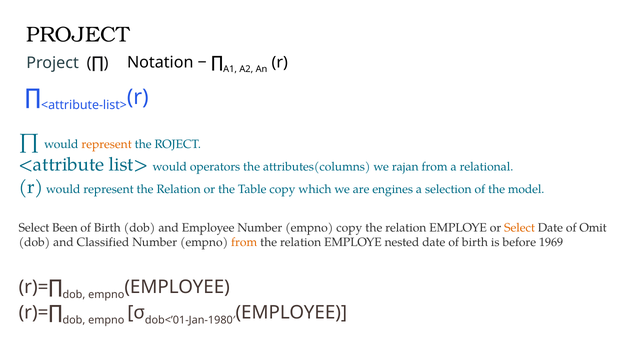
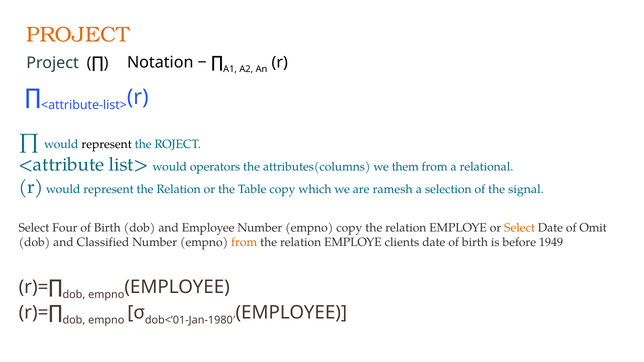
PROJECT colour: black -> orange (78, 35)
represent colour: orange -> black (107, 144)
rajan: rajan -> them (405, 167)
engines: engines -> ramesh (393, 189)
model: model -> signal (526, 189)
Been: Been -> Four (65, 228)
nested: nested -> clients (402, 242)
1969: 1969 -> 1949 (551, 242)
